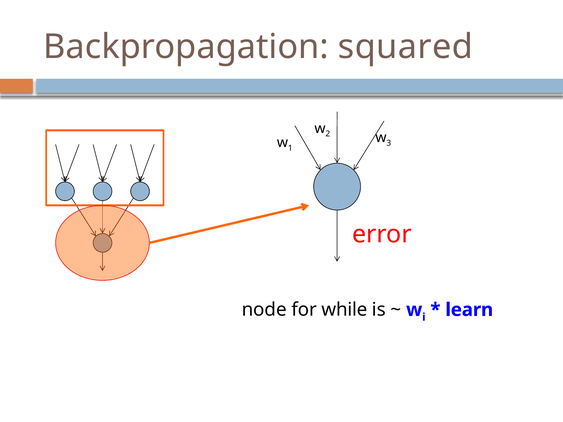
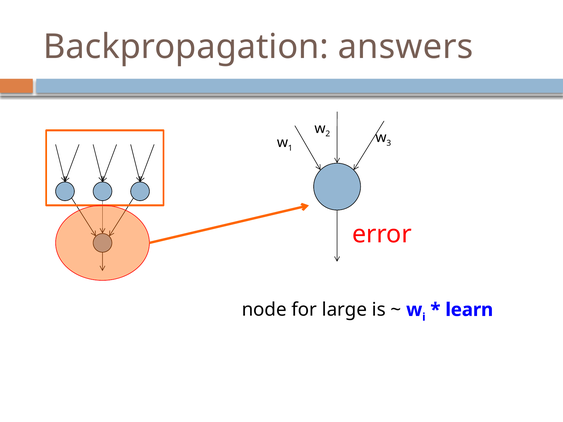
squared: squared -> answers (406, 47)
while: while -> large (344, 310)
